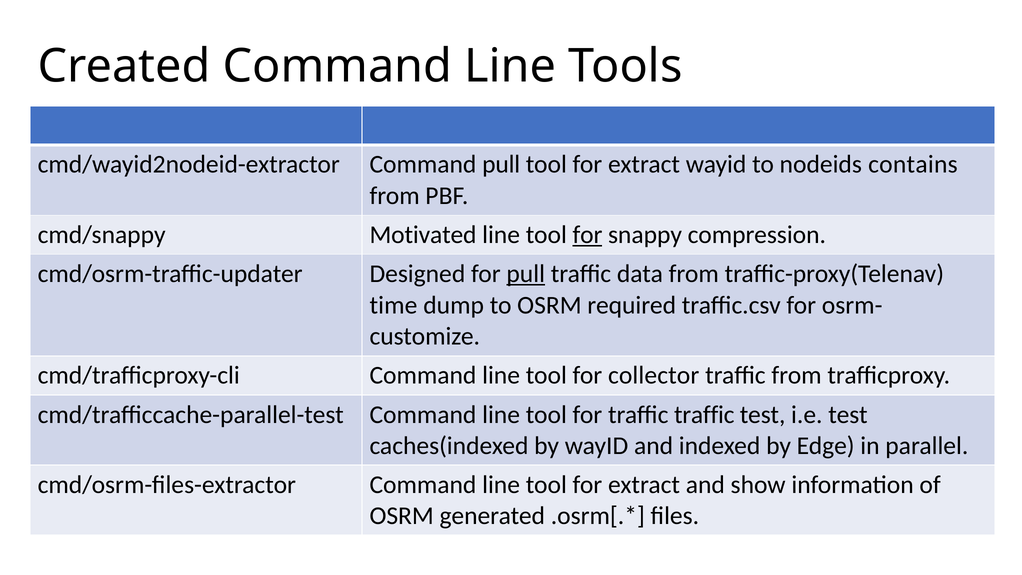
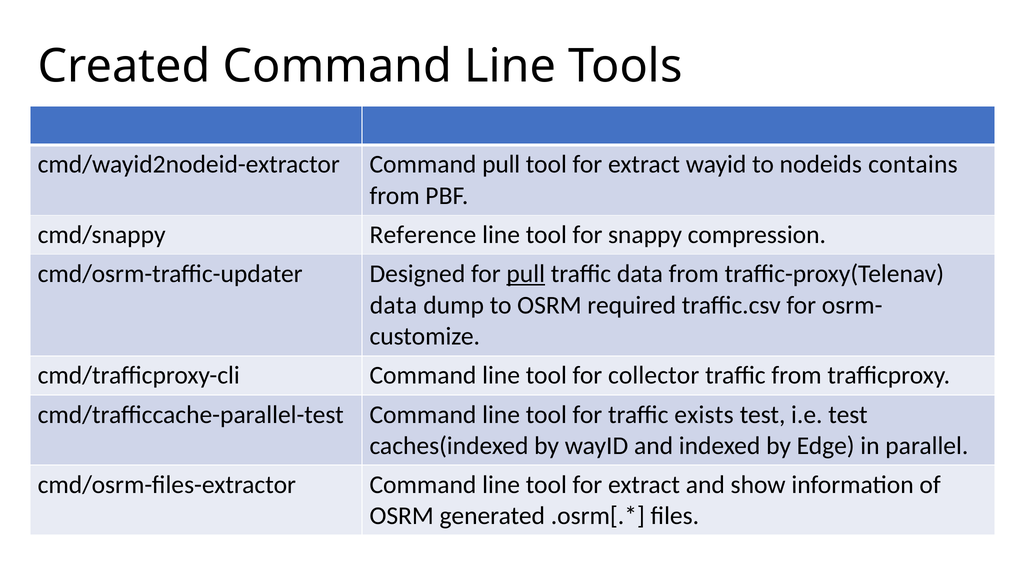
Motivated: Motivated -> Reference (423, 235)
for underline: present -> none (588, 235)
time: time -> data (393, 305)
traffic traffic: traffic -> exists (704, 414)
